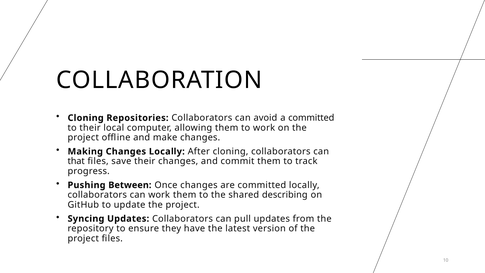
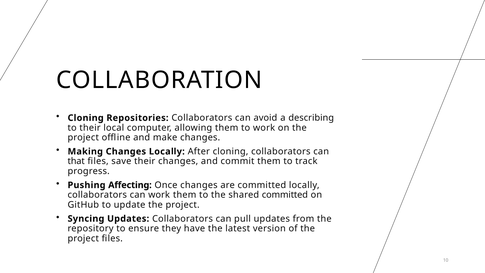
a committed: committed -> describing (311, 118)
Between: Between -> Affecting (130, 185)
shared describing: describing -> committed (285, 195)
